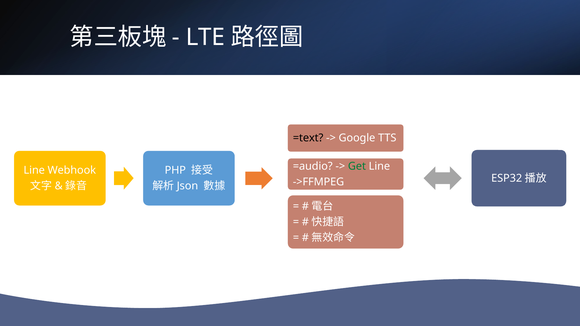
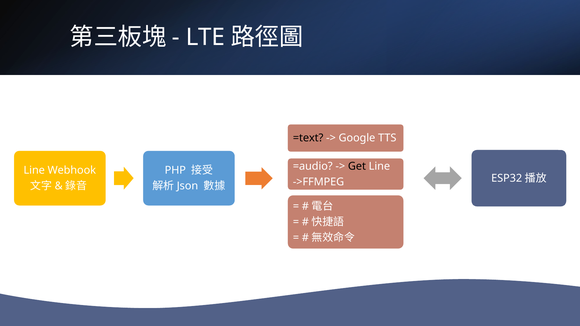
Get colour: green -> black (357, 166)
